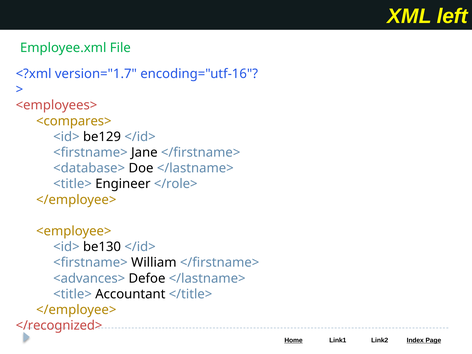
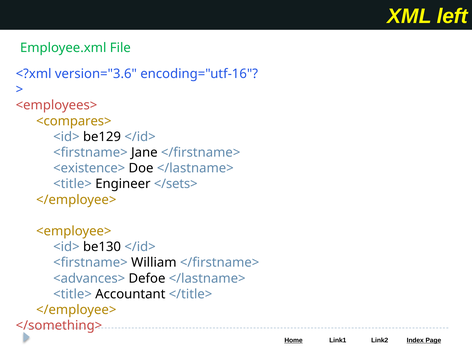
version="1.7: version="1.7 -> version="3.6 (96, 74)
<database>: <database> -> <existence> (89, 168)
</role>: </role> -> </sets> (176, 184)
</recognized>: </recognized> -> </something> (59, 326)
